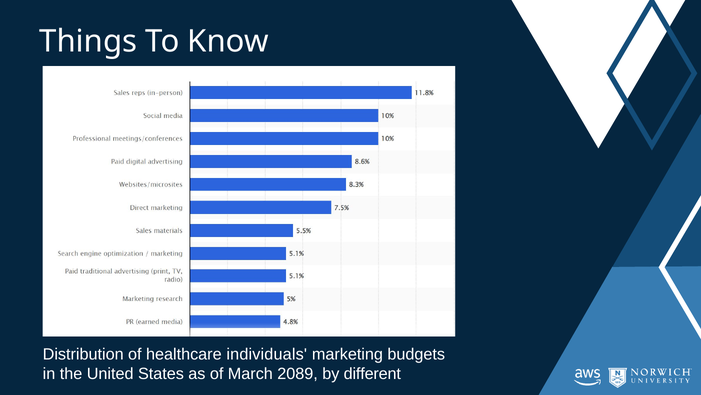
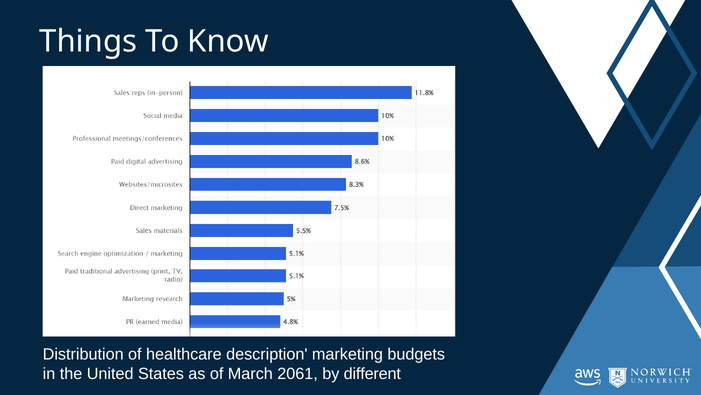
individuals: individuals -> description (267, 354)
2089: 2089 -> 2061 (298, 373)
